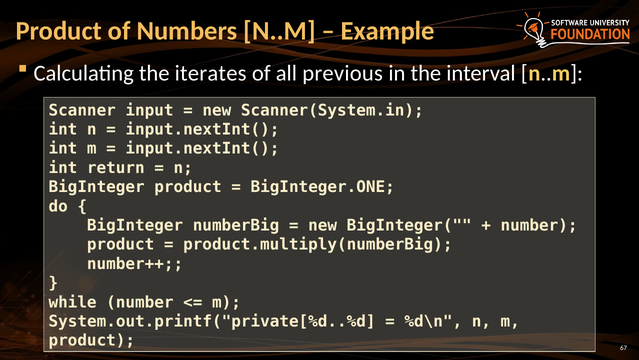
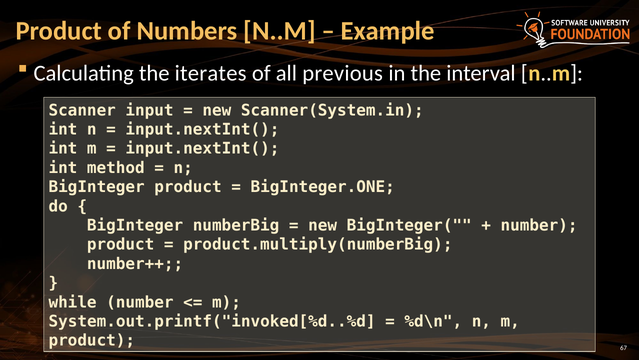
return: return -> method (116, 168)
System.out.printf("private[%d..%d: System.out.printf("private[%d..%d -> System.out.printf("invoked[%d..%d (212, 321)
